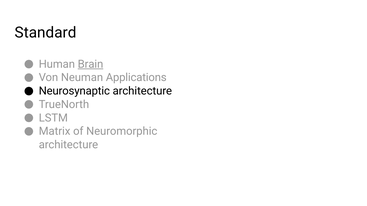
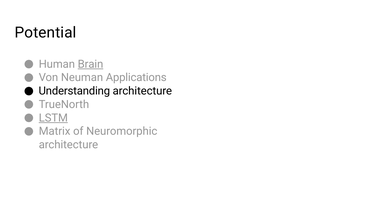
Standard: Standard -> Potential (46, 33)
Neurosynaptic: Neurosynaptic -> Understanding (74, 91)
LSTM underline: none -> present (53, 118)
